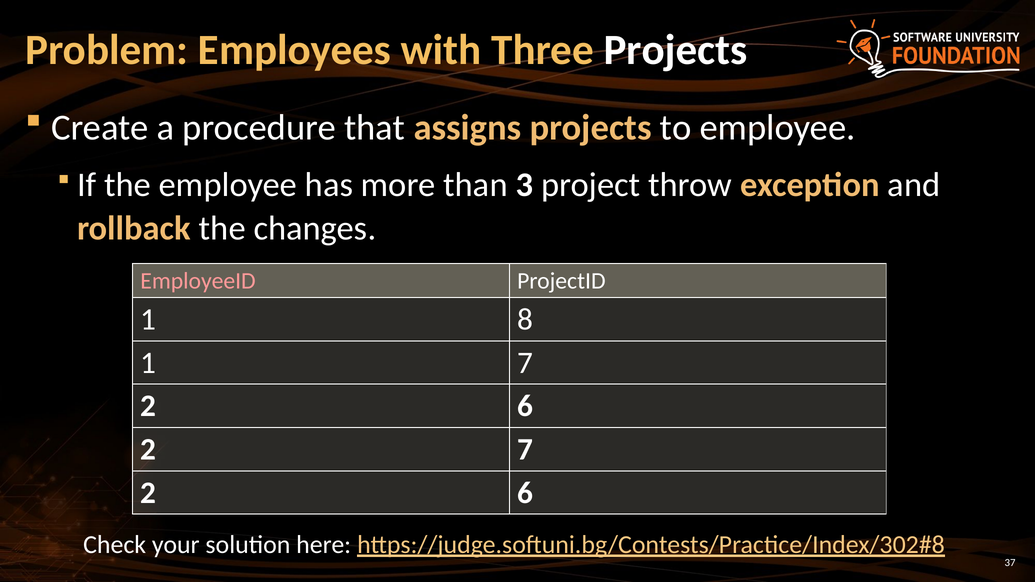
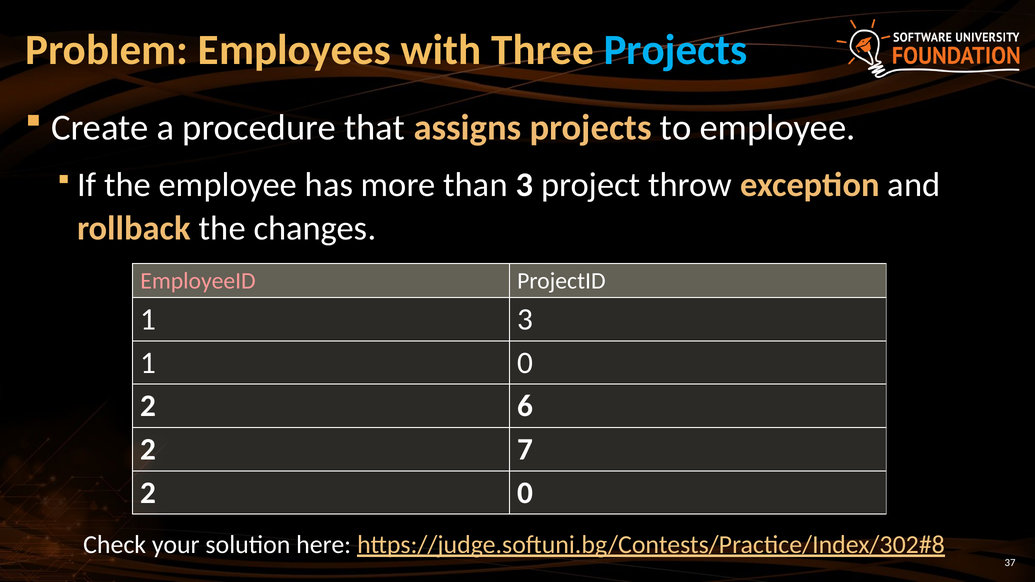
Projects colour: white -> light blue (675, 50)
1 8: 8 -> 3 (525, 320)
1 7: 7 -> 0 (525, 363)
6: 6 -> 0 (525, 493)
